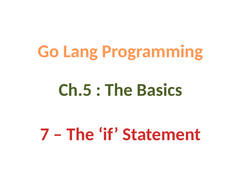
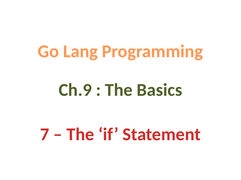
Ch.5: Ch.5 -> Ch.9 (75, 90)
